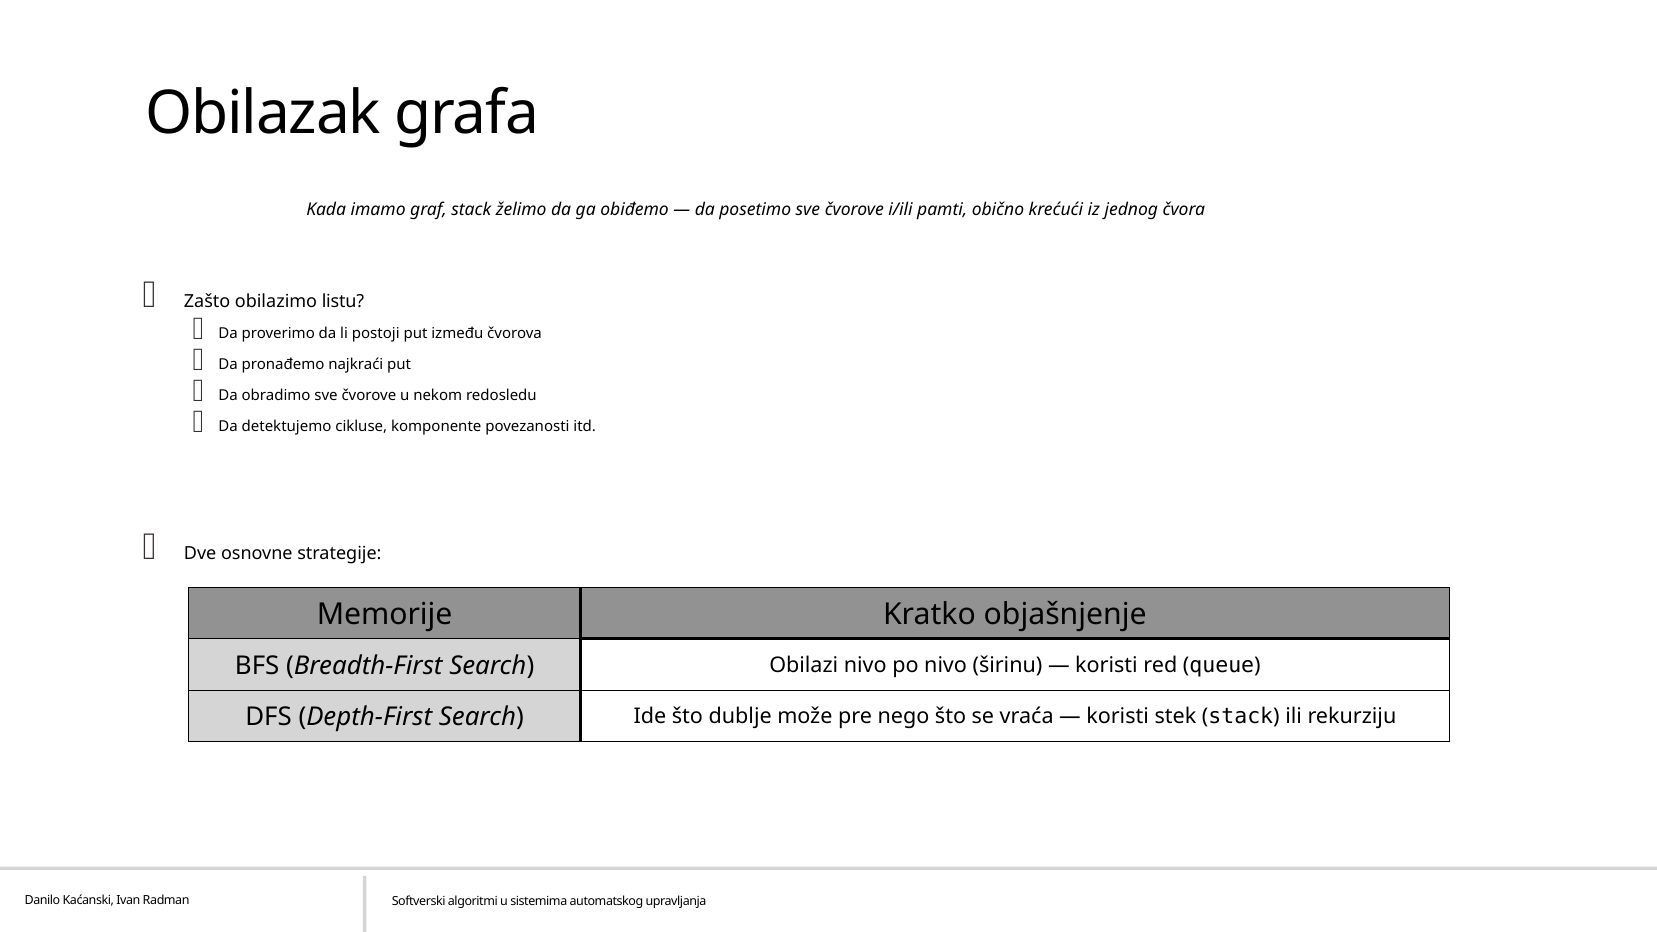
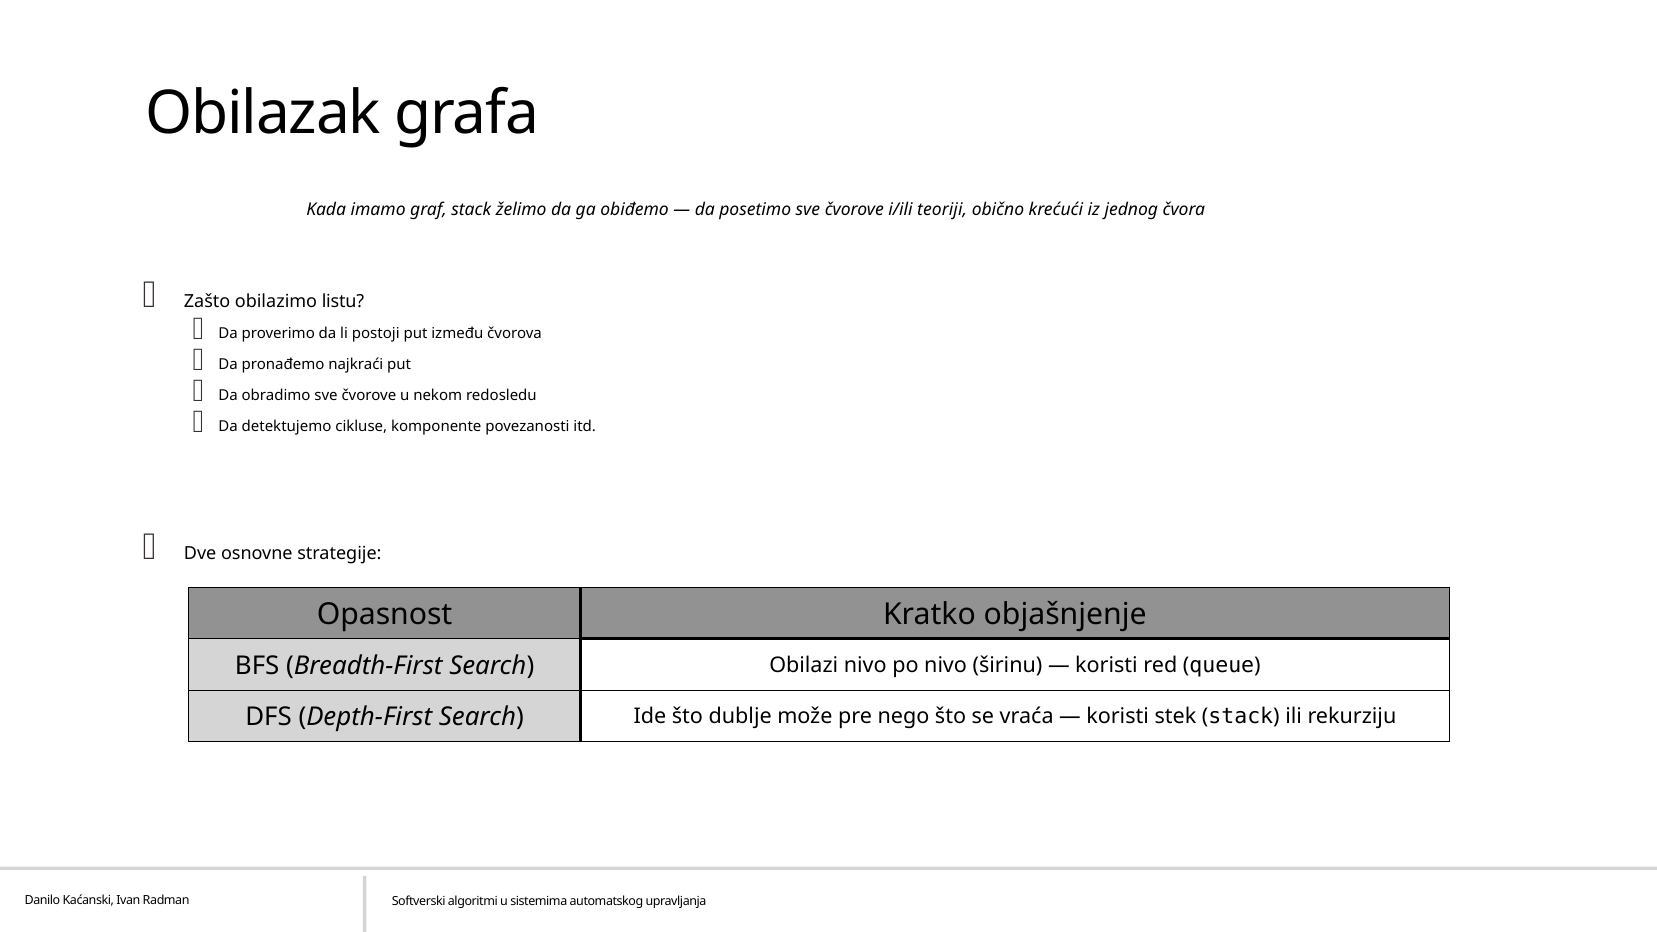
pamti: pamti -> teoriji (942, 210)
Memorije: Memorije -> Opasnost (385, 615)
